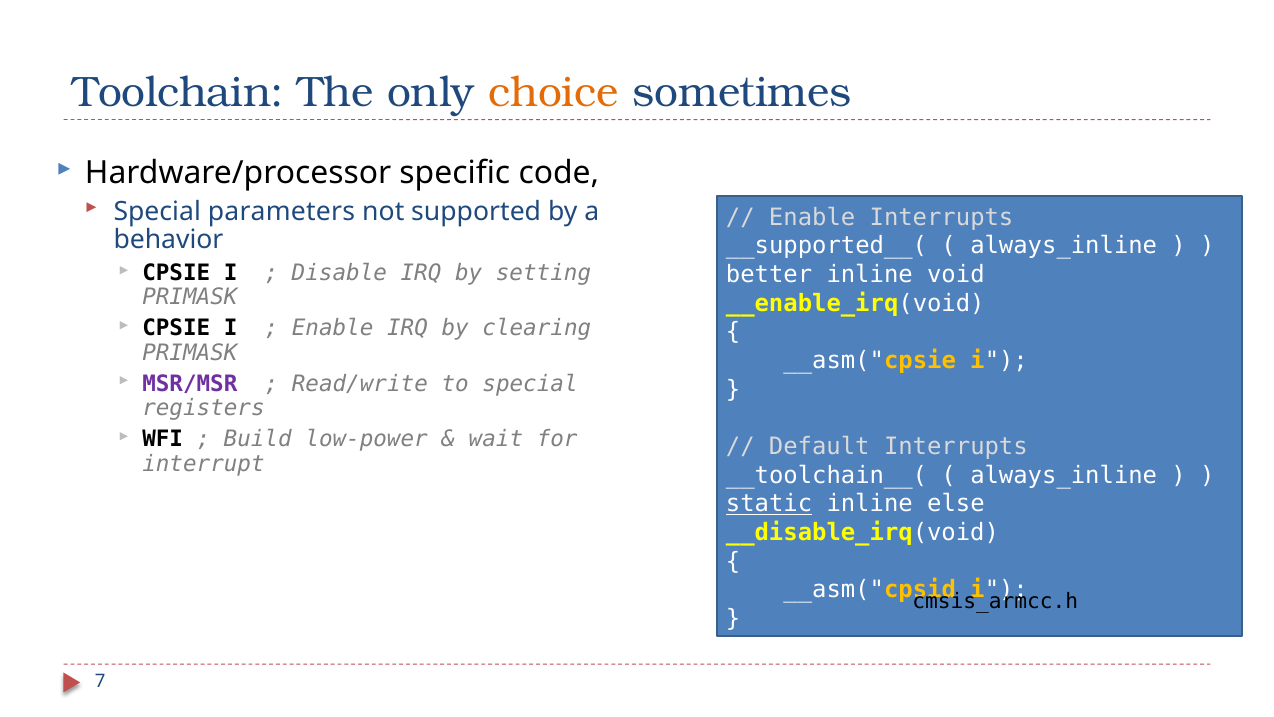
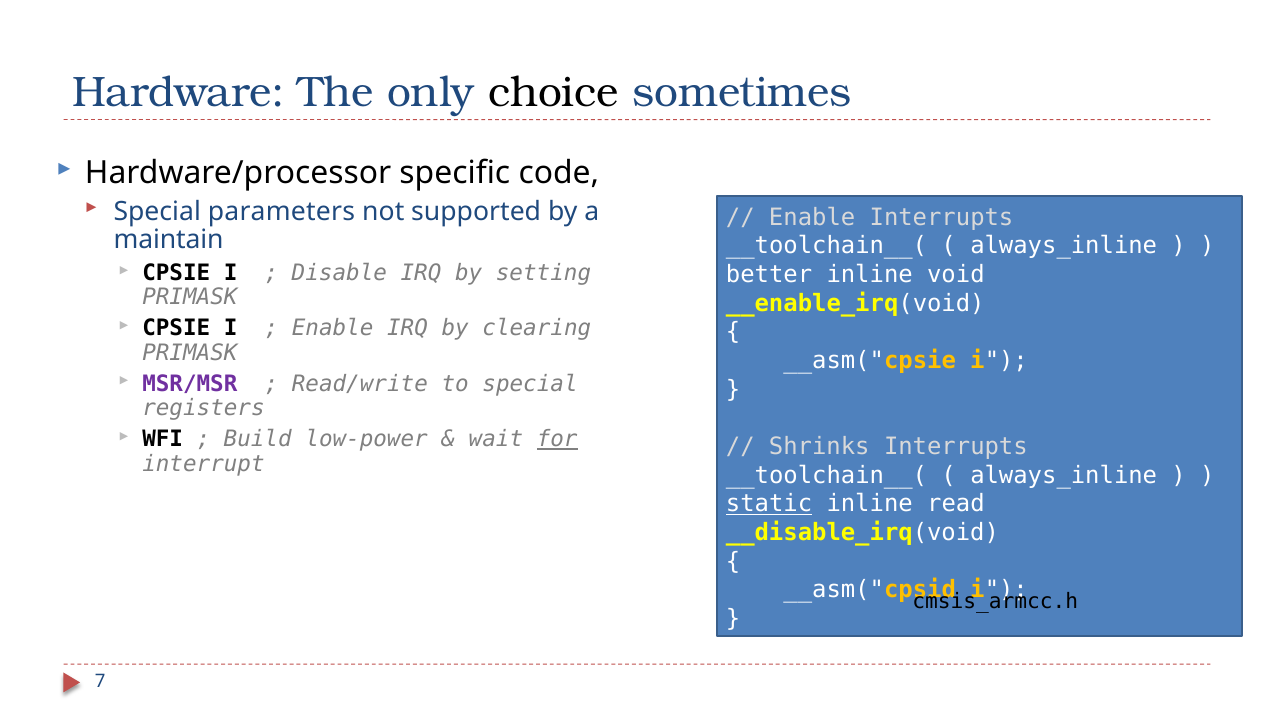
Toolchain: Toolchain -> Hardware (179, 92)
choice colour: orange -> black (553, 92)
behavior: behavior -> maintain (169, 240)
__supported__(: __supported__( -> __toolchain__( (827, 246)
for underline: none -> present (557, 439)
Default: Default -> Shrinks (819, 446)
else: else -> read (956, 504)
